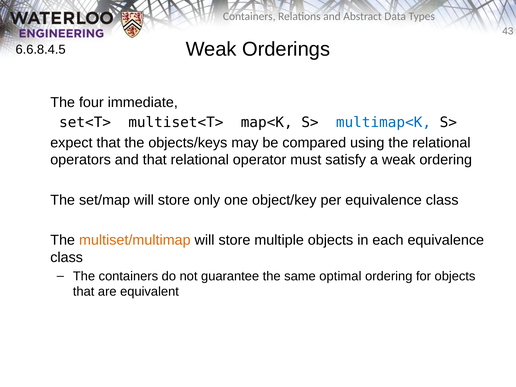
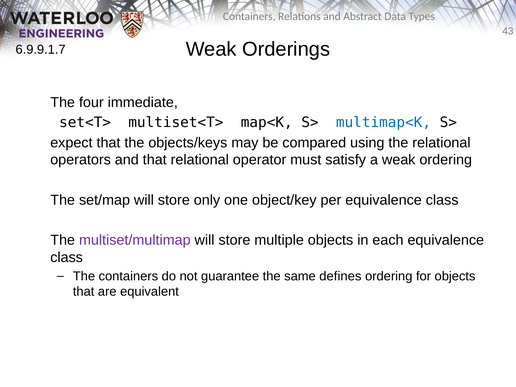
6.6.8.4.5: 6.6.8.4.5 -> 6.9.9.1.7 (41, 50)
multiset/multimap colour: orange -> purple (135, 240)
optimal: optimal -> defines (340, 276)
